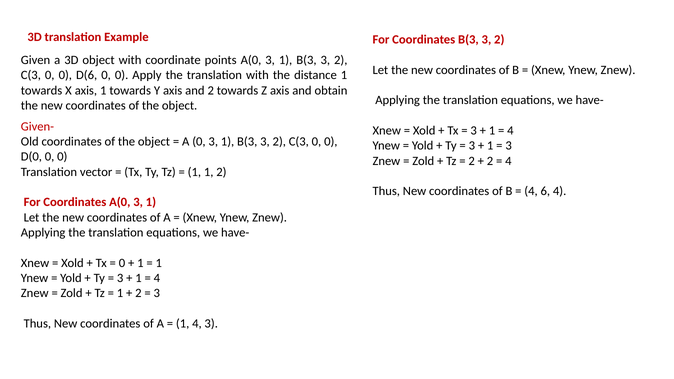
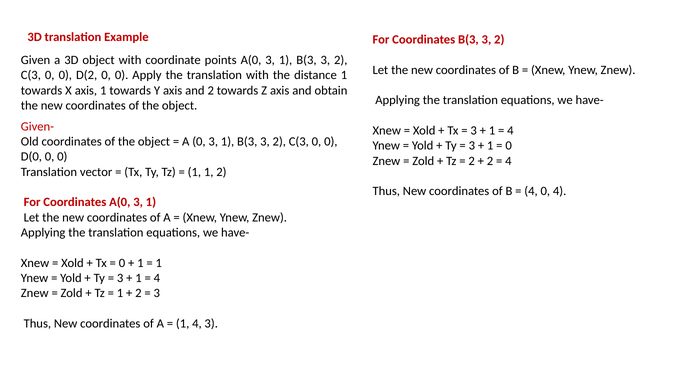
D(6: D(6 -> D(2 (87, 75)
3: 3 -> 0 (509, 146)
4 6: 6 -> 0 (545, 191)
